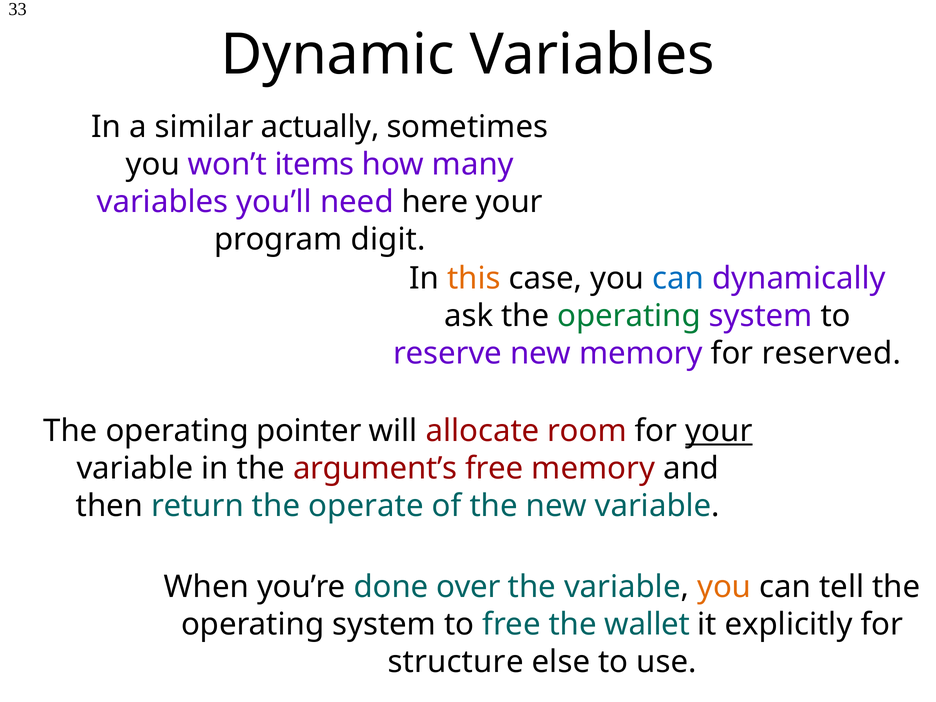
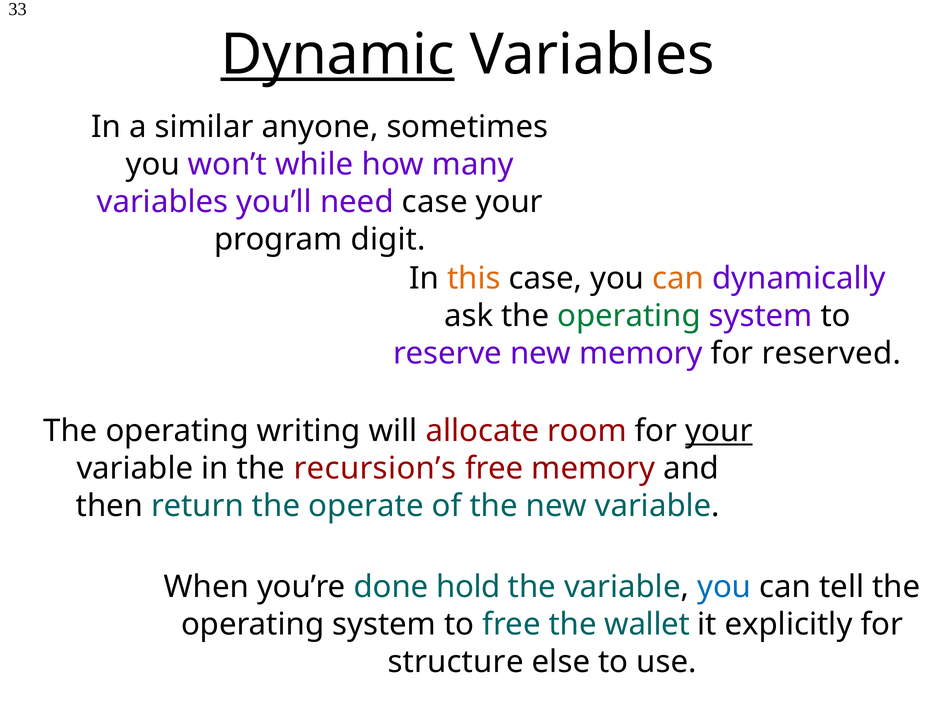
Dynamic underline: none -> present (338, 55)
actually: actually -> anyone (320, 127)
items: items -> while (314, 164)
need here: here -> case (435, 202)
can colour: blue -> orange (678, 278)
pointer: pointer -> writing (309, 431)
argument’s: argument’s -> recursion’s (375, 469)
over: over -> hold (468, 587)
you colour: orange -> blue (724, 587)
